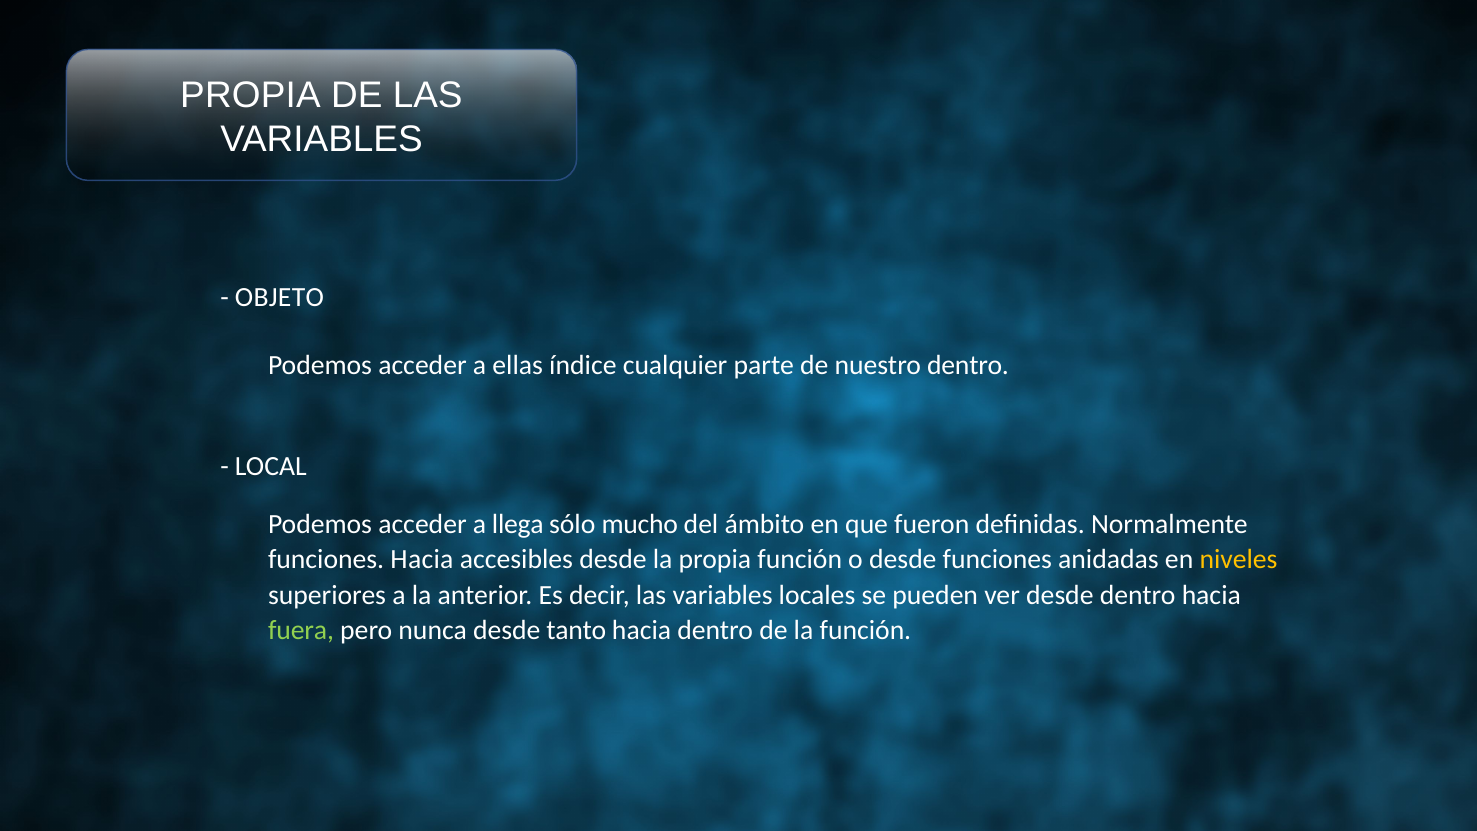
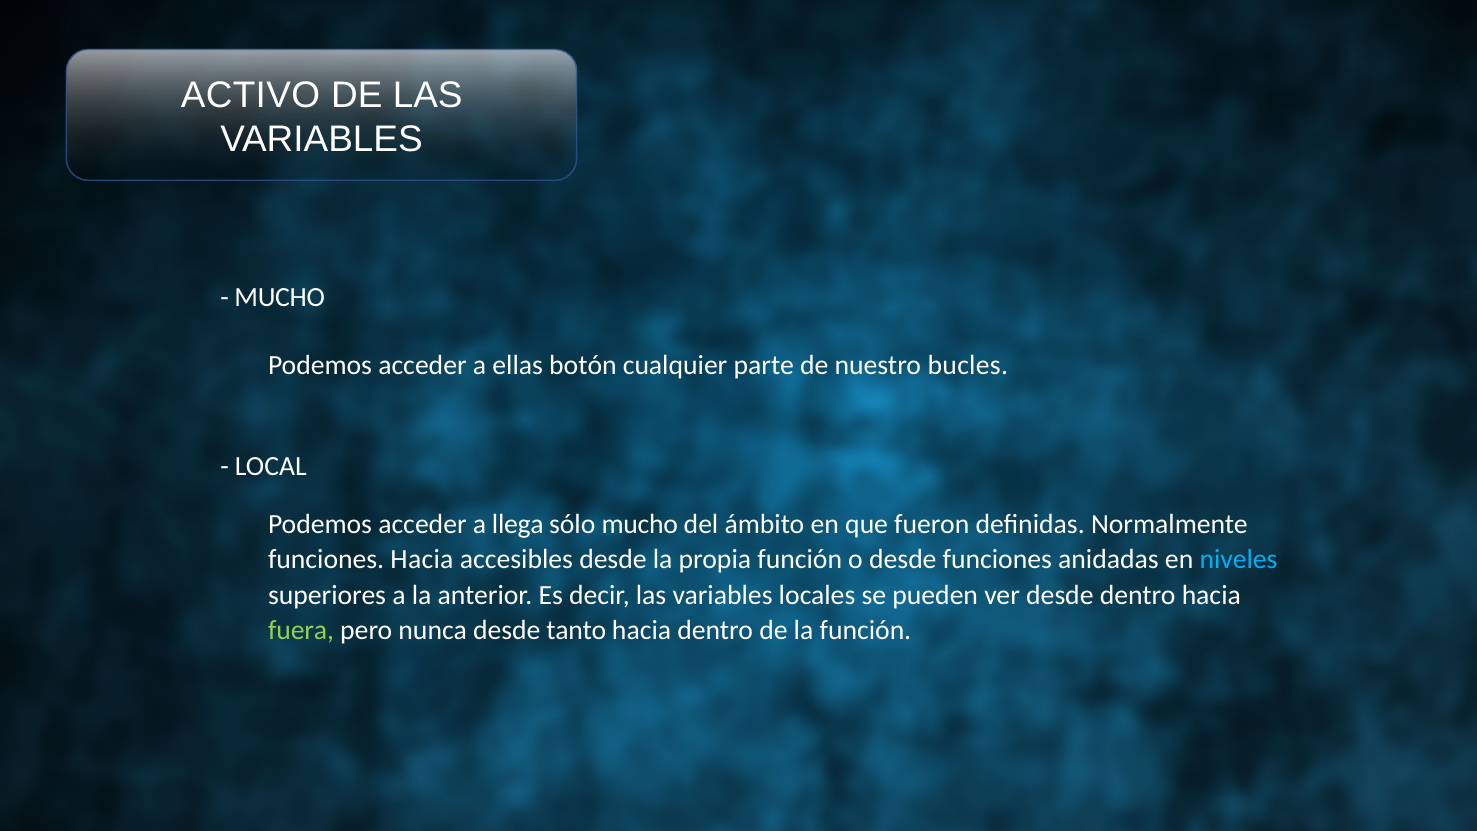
PROPIA: PROPIA -> ACTIVO (250, 95)
OBJETO: OBJETO -> MUCHO (280, 297)
índice: índice -> botón (583, 365)
nuestro dentro: dentro -> bucles (968, 365)
niveles colour: yellow -> light blue (1238, 560)
